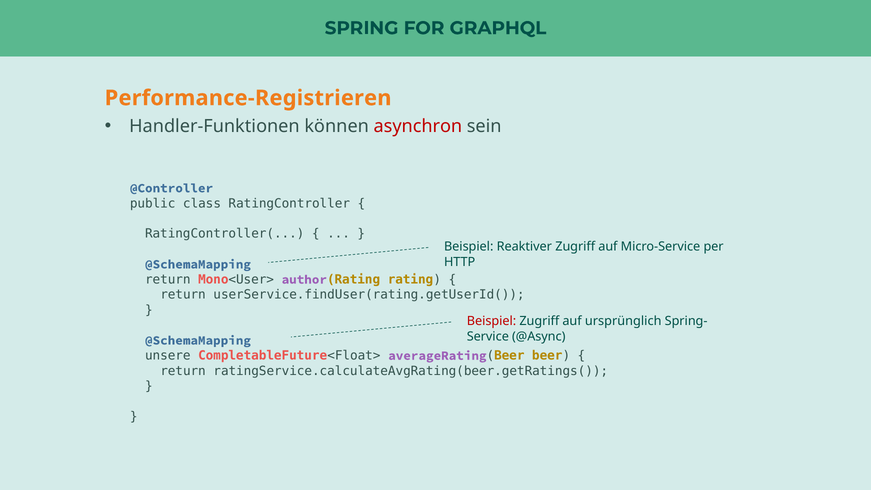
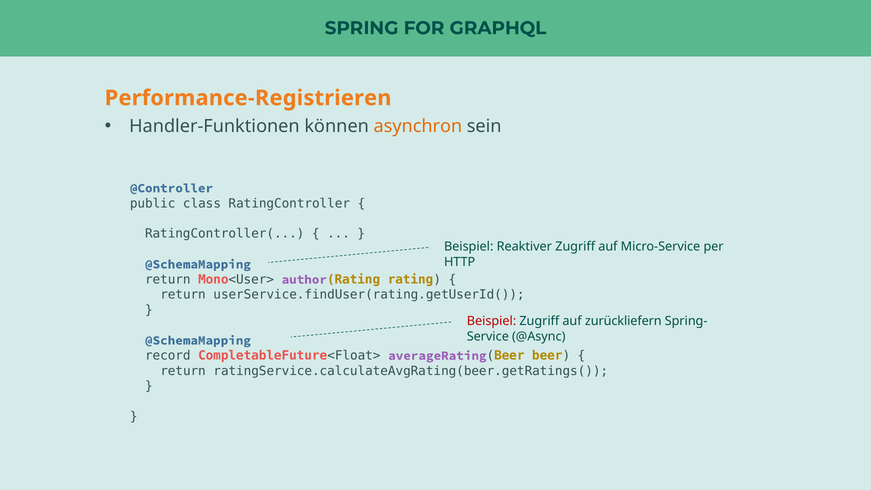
asynchron colour: red -> orange (418, 126)
ursprünglich: ursprünglich -> zurückliefern (623, 321)
unsere: unsere -> record (168, 356)
